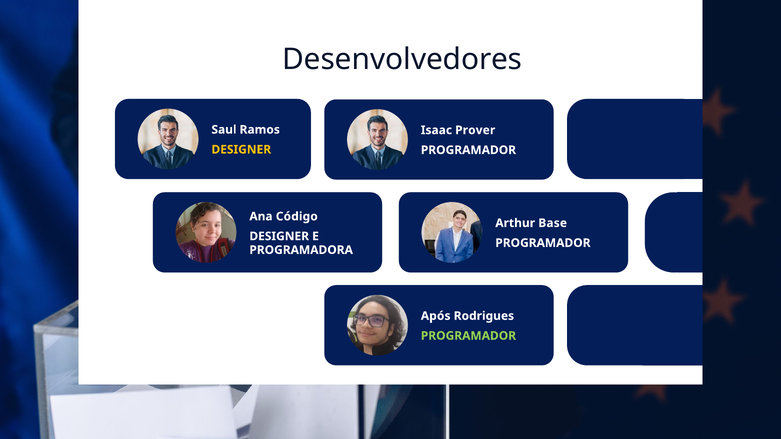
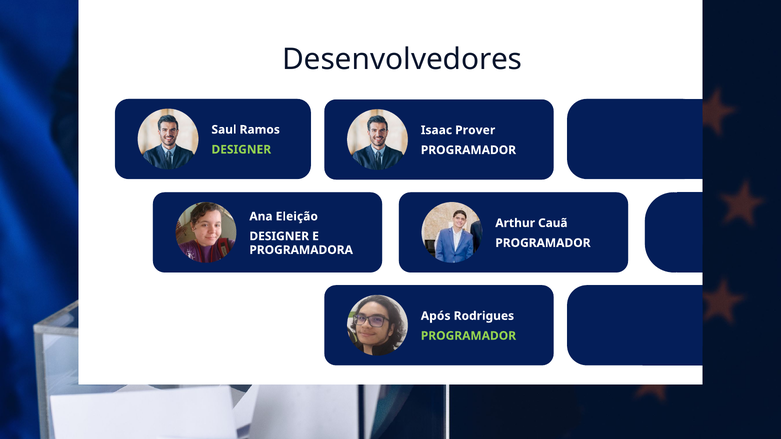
DESIGNER colour: yellow -> light green (241, 150)
Código: Código -> Eleição (297, 217)
Base: Base -> Cauã (553, 223)
